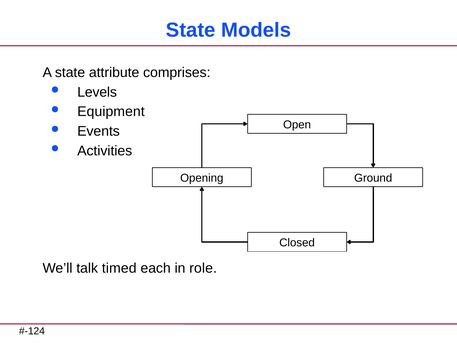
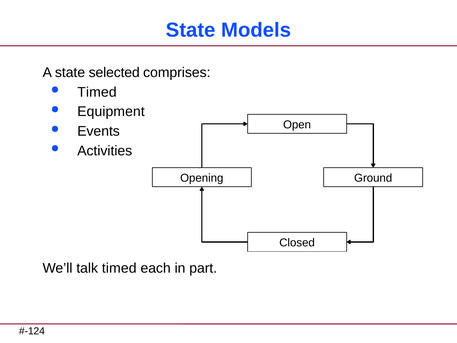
attribute: attribute -> selected (114, 73)
Levels: Levels -> Timed (97, 92)
role: role -> part (203, 268)
